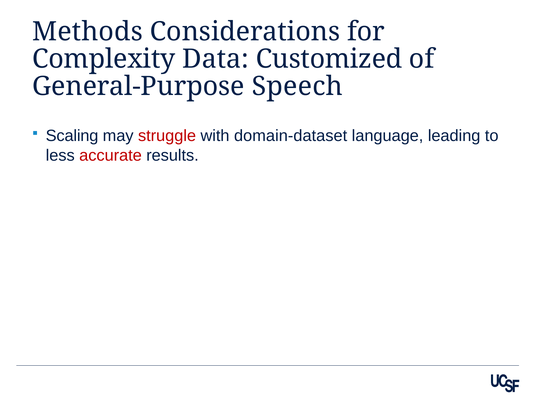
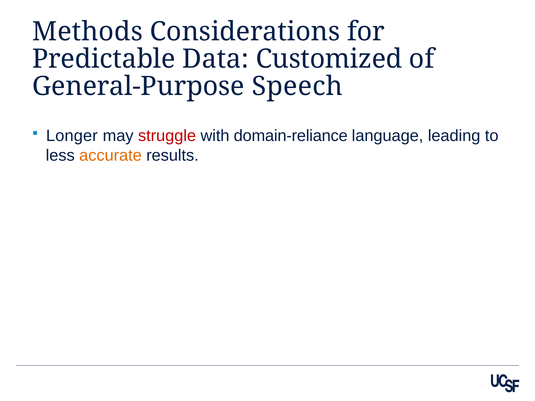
Complexity: Complexity -> Predictable (104, 59)
Scaling: Scaling -> Longer (72, 136)
domain-dataset: domain-dataset -> domain-reliance (291, 136)
accurate colour: red -> orange (111, 155)
